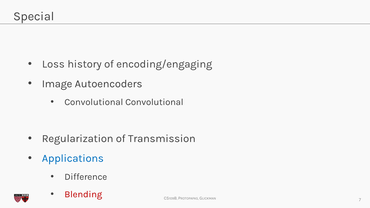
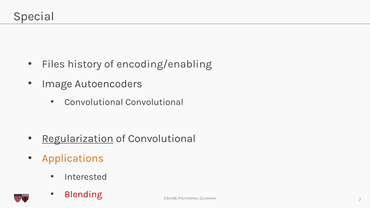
Loss: Loss -> Files (53, 64)
encoding/engaging: encoding/engaging -> encoding/enabling (164, 64)
Regularization underline: none -> present (78, 139)
of Transmission: Transmission -> Convolutional (162, 139)
Applications colour: blue -> orange (73, 158)
Difference: Difference -> Interested (86, 177)
